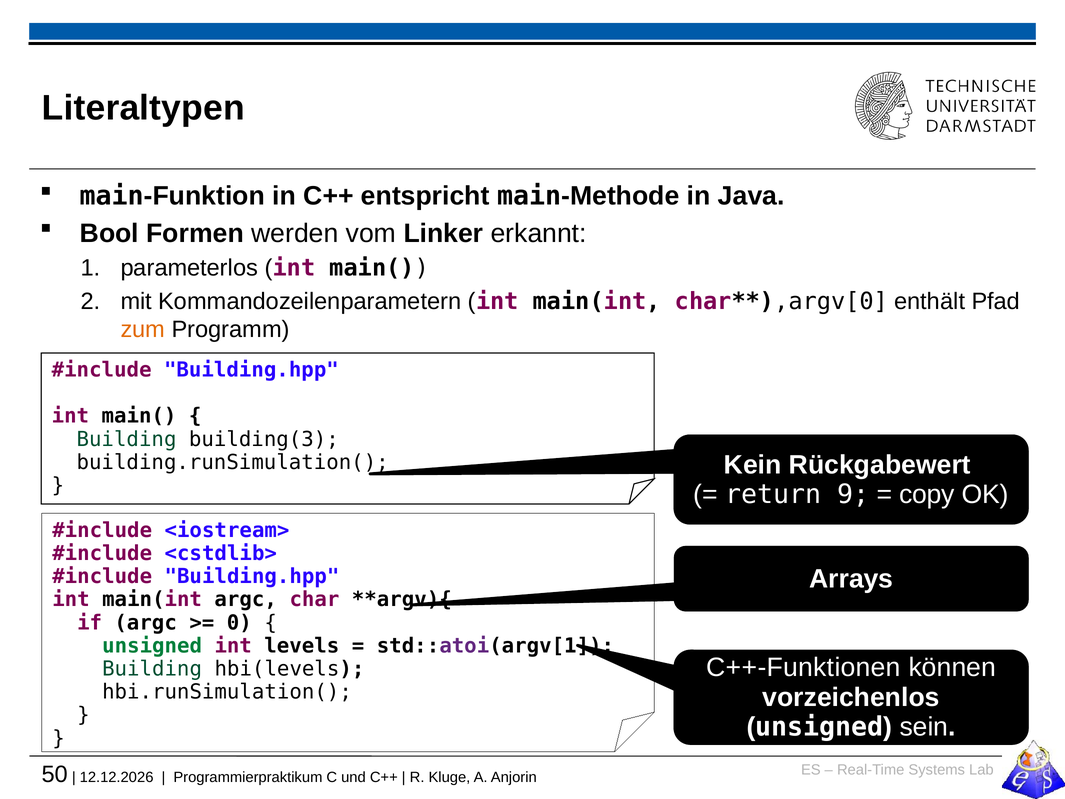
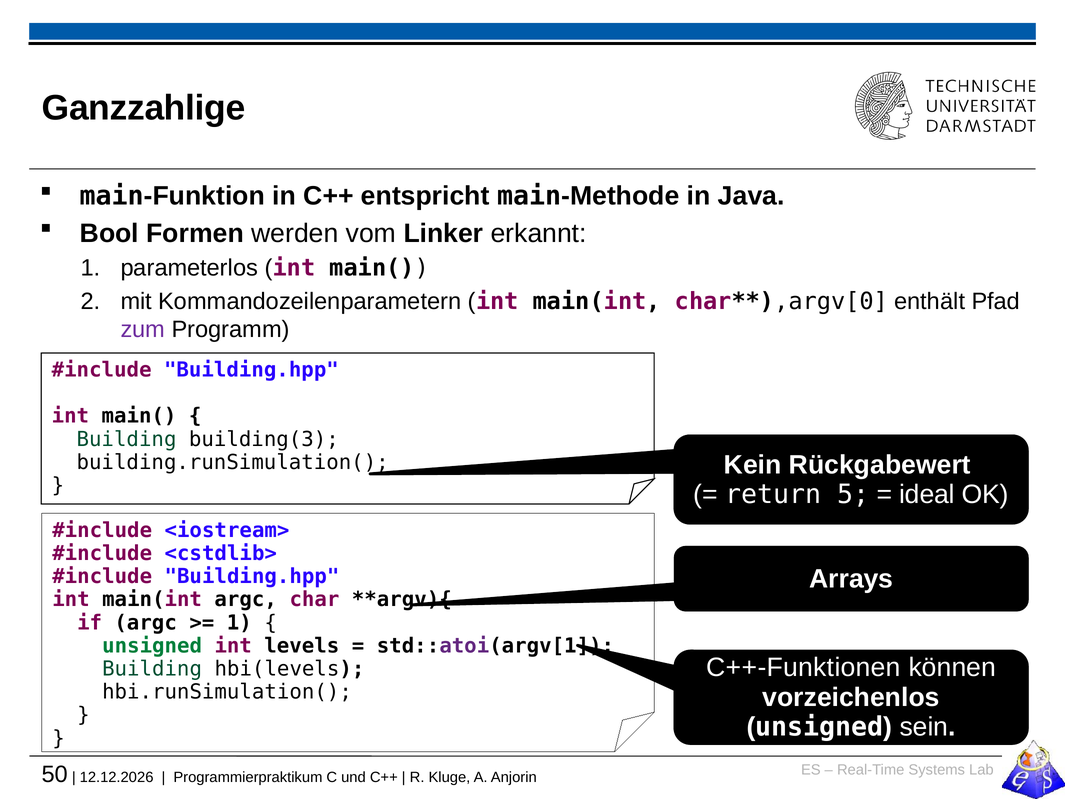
Literaltypen: Literaltypen -> Ganzzahlige (144, 108)
zum colour: orange -> purple (143, 330)
9: 9 -> 5 (853, 494)
copy: copy -> ideal (927, 494)
0: 0 -> 1 (239, 622)
